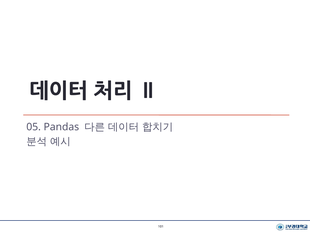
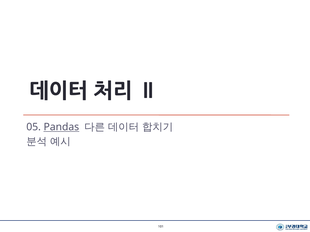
Pandas underline: none -> present (61, 127)
